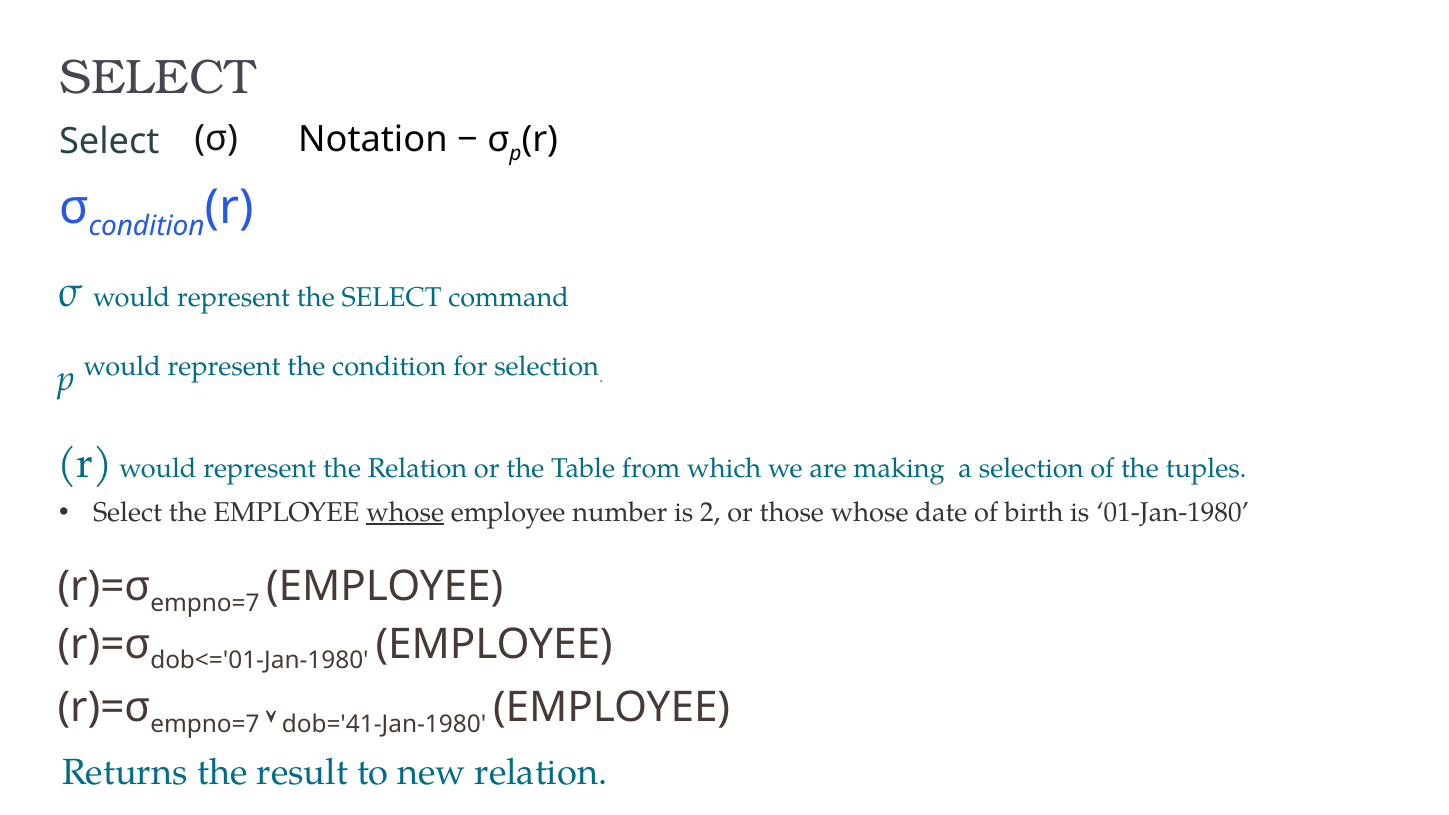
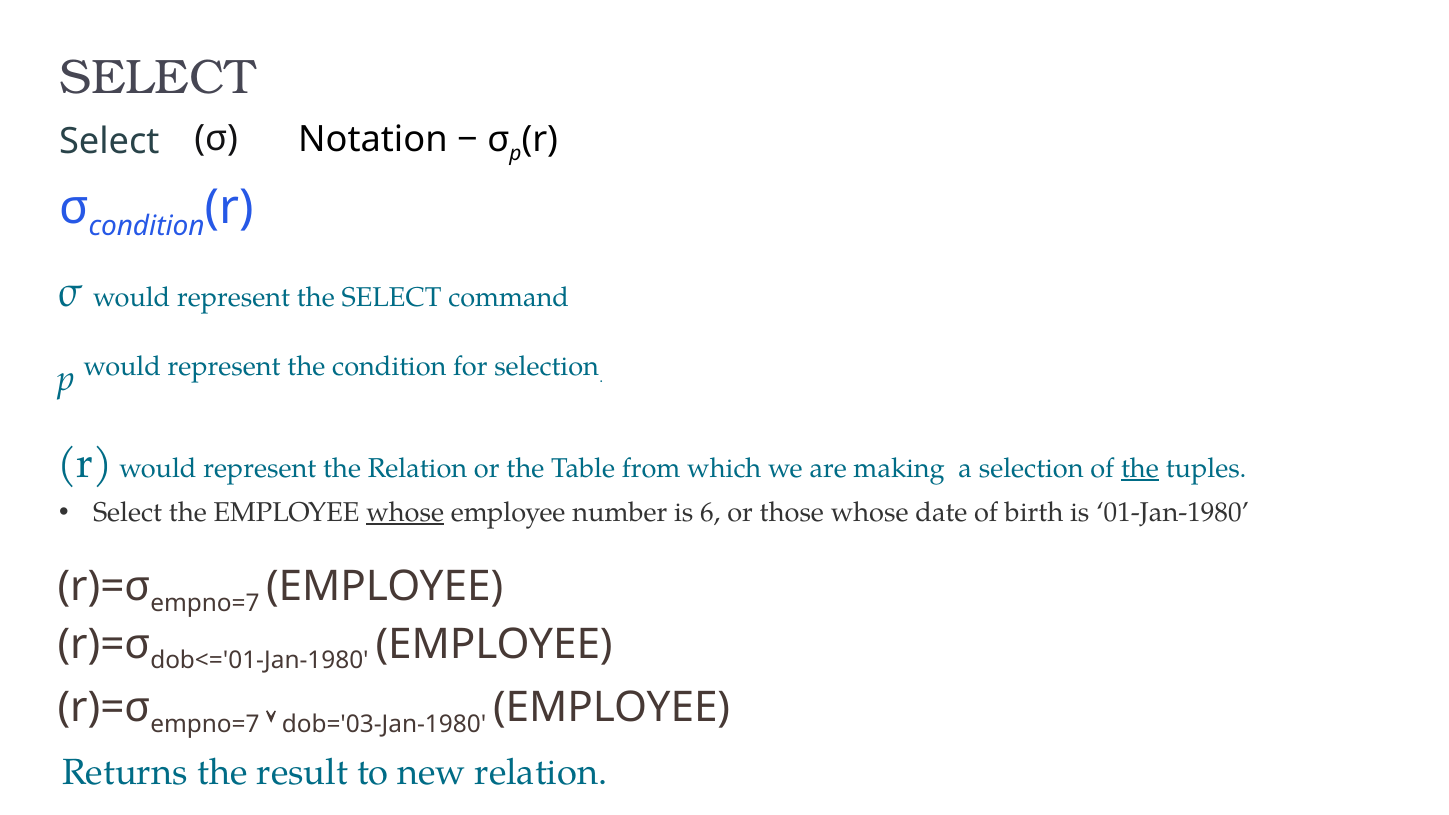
the underline: none -> present (1140, 468)
2: 2 -> 6 (710, 513)
dob='41-Jan-1980: dob='41-Jan-1980 -> dob='03-Jan-1980 (384, 725)
